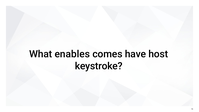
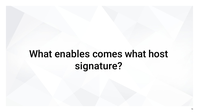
comes have: have -> what (135, 54)
keystroke: keystroke -> signature (99, 66)
